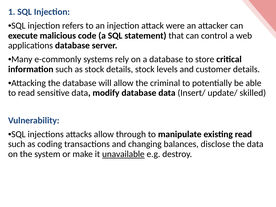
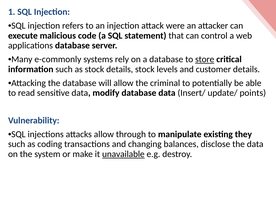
store underline: none -> present (205, 59)
skilled: skilled -> points (253, 93)
existing read: read -> they (243, 134)
